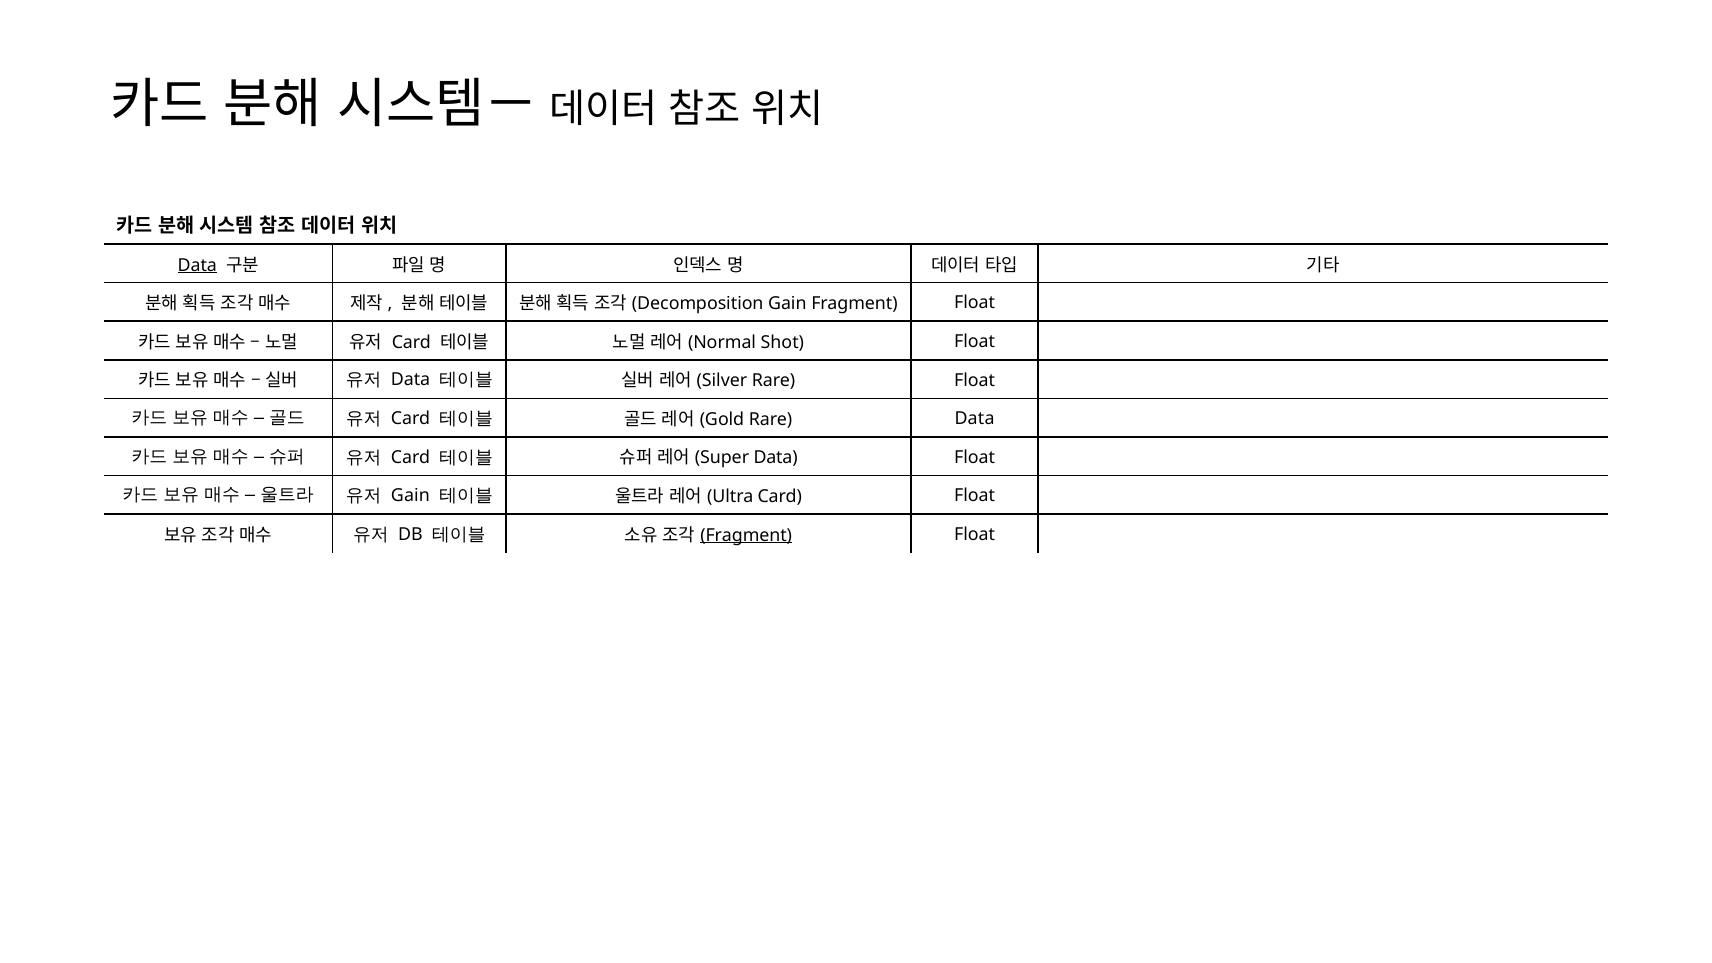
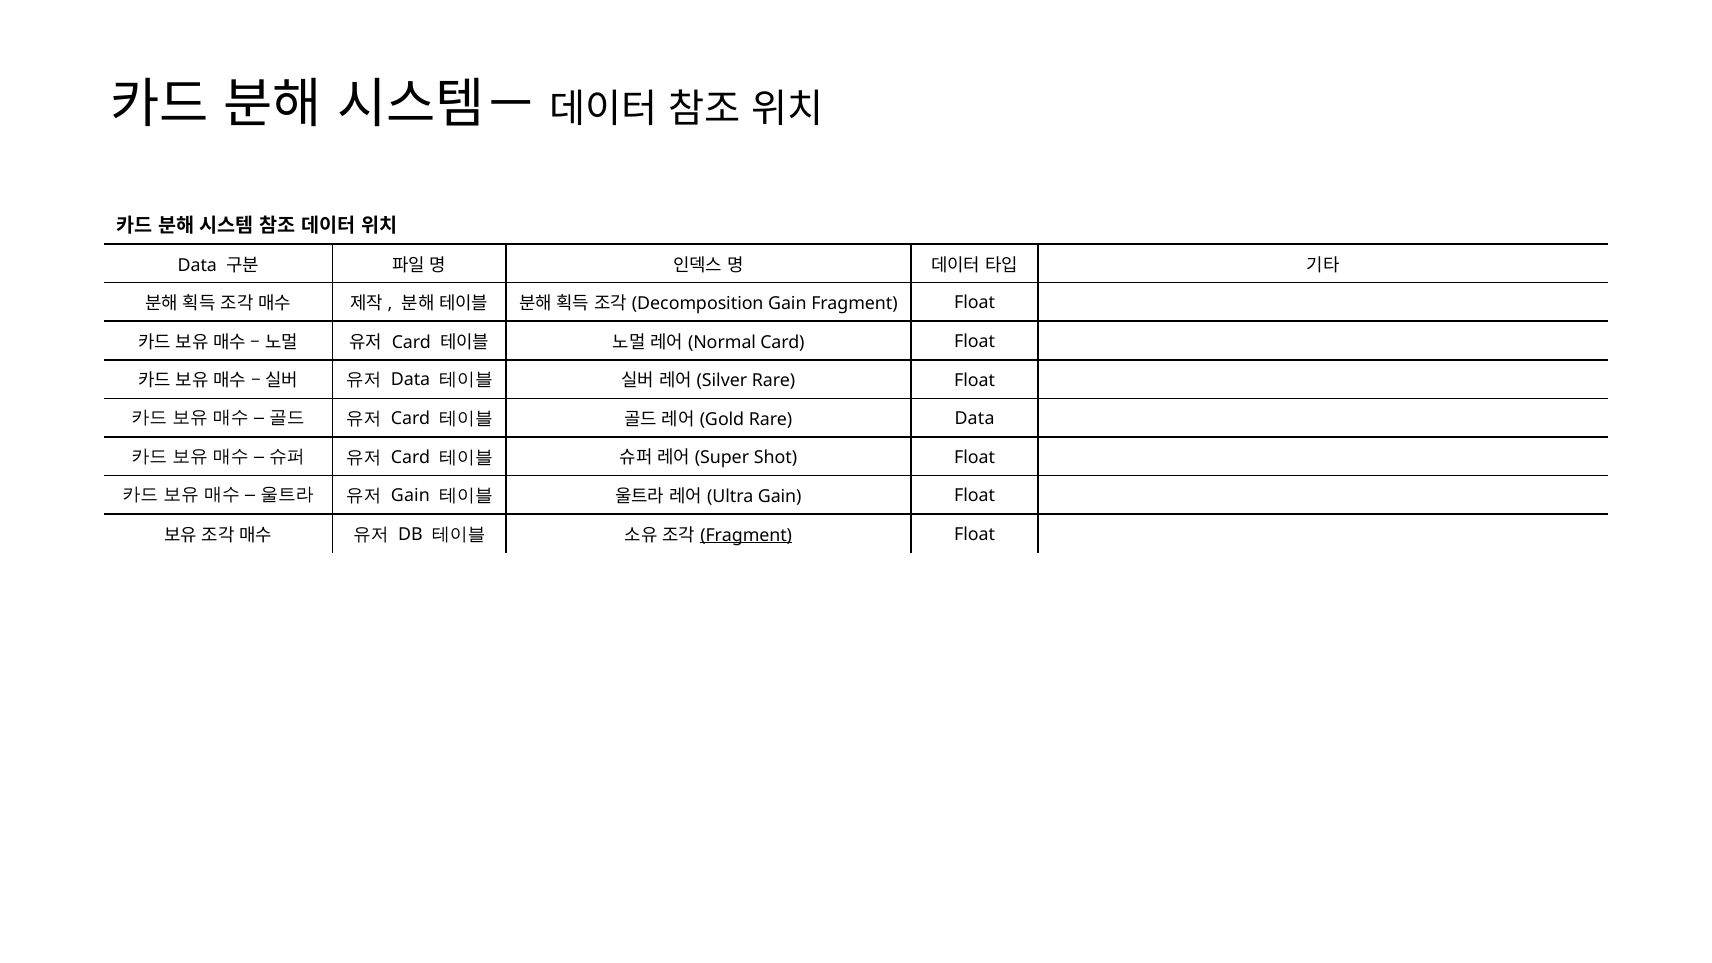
Data underline: present -> none (197, 265)
Shot: Shot -> Card (782, 342)
Data: Data -> Shot (775, 458)
Card: Card -> Gain (780, 497)
